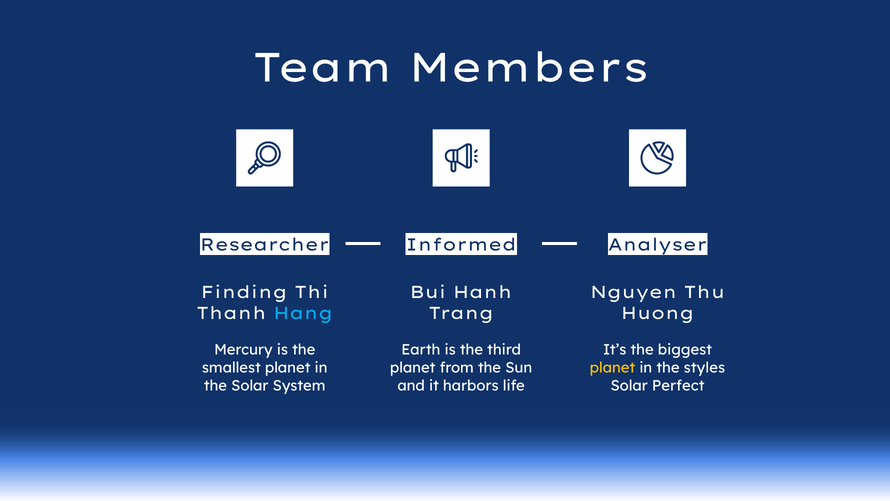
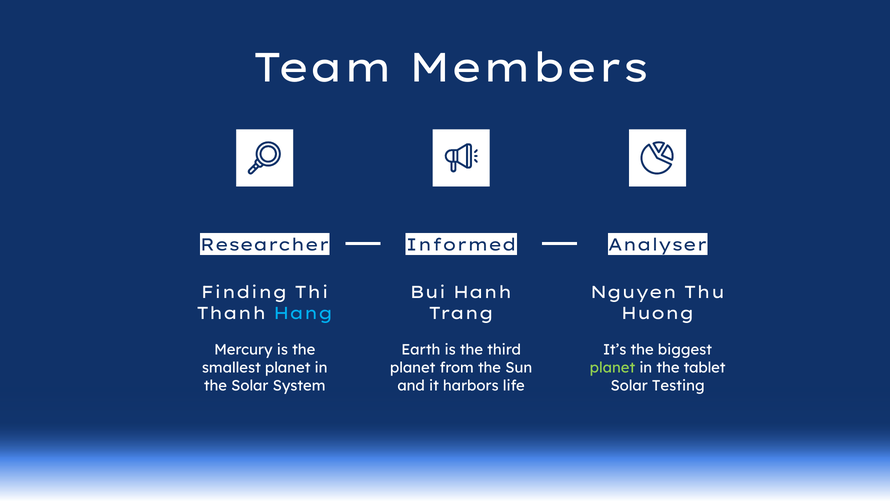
planet colour: yellow -> light green (612, 368)
styles: styles -> tablet (705, 368)
Perfect: Perfect -> Testing (678, 385)
